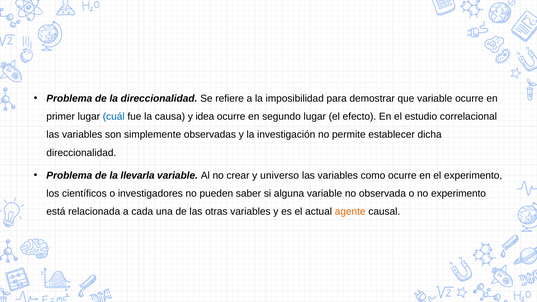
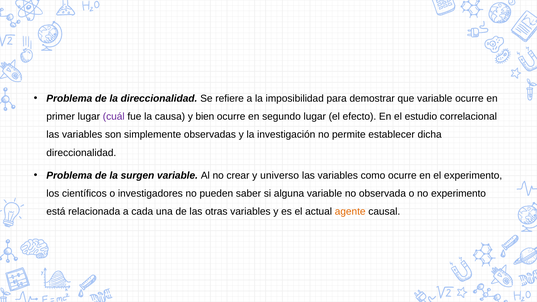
cuál colour: blue -> purple (114, 117)
idea: idea -> bien (205, 117)
llevarla: llevarla -> surgen (138, 175)
